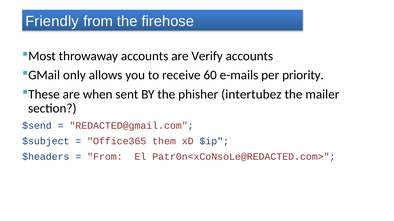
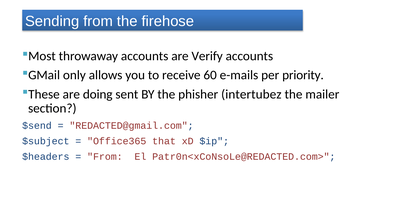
Friendly: Friendly -> Sending (52, 21)
when: when -> doing (98, 94)
them: them -> that (164, 142)
